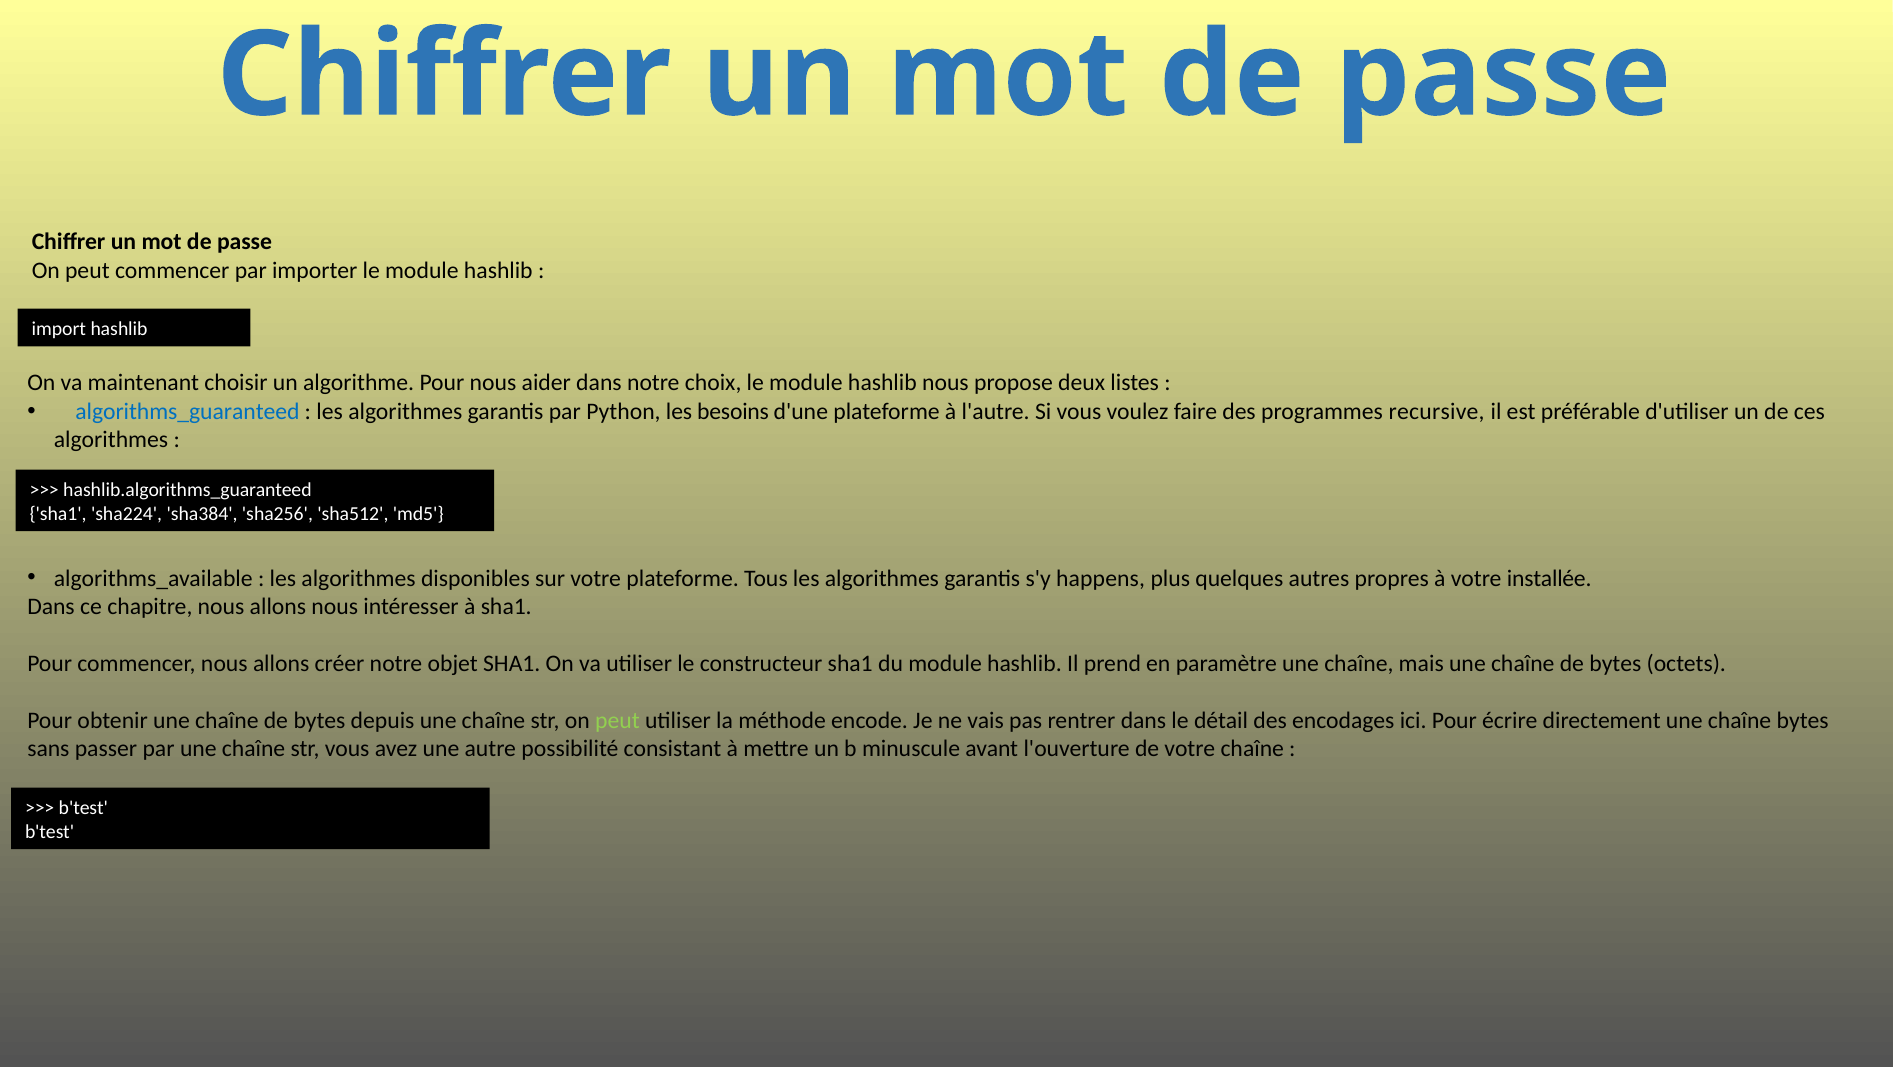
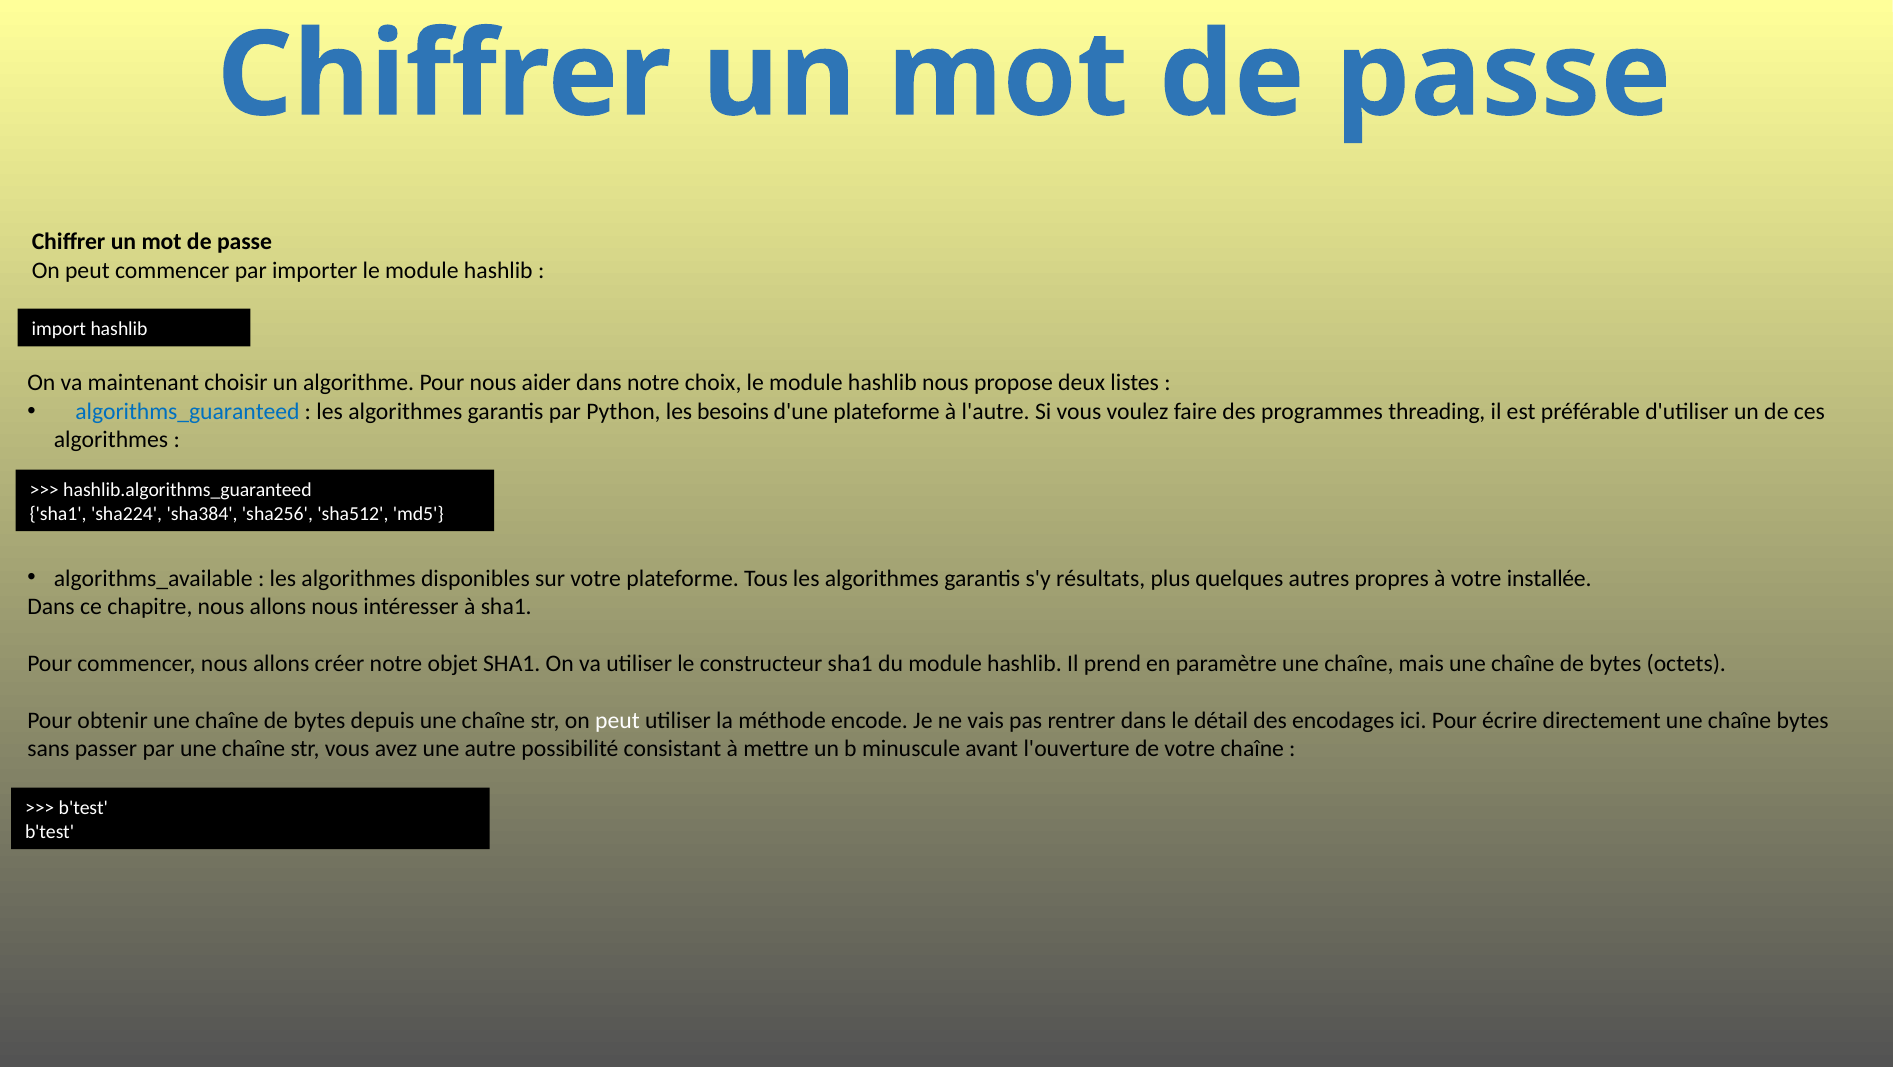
recursive: recursive -> threading (1437, 412)
happens: happens -> résultats (1101, 578)
peut colour: light green -> white (617, 721)
